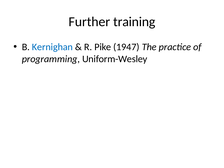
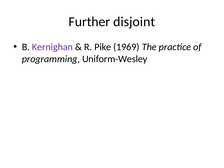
training: training -> disjoint (134, 22)
Kernighan colour: blue -> purple (52, 47)
1947: 1947 -> 1969 (126, 47)
